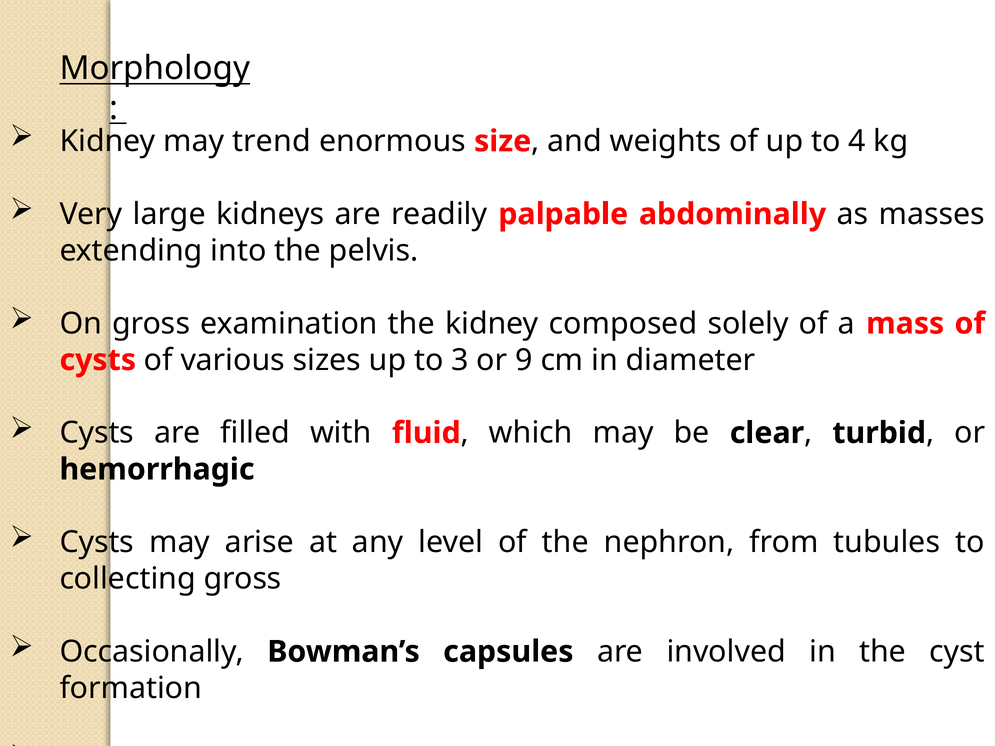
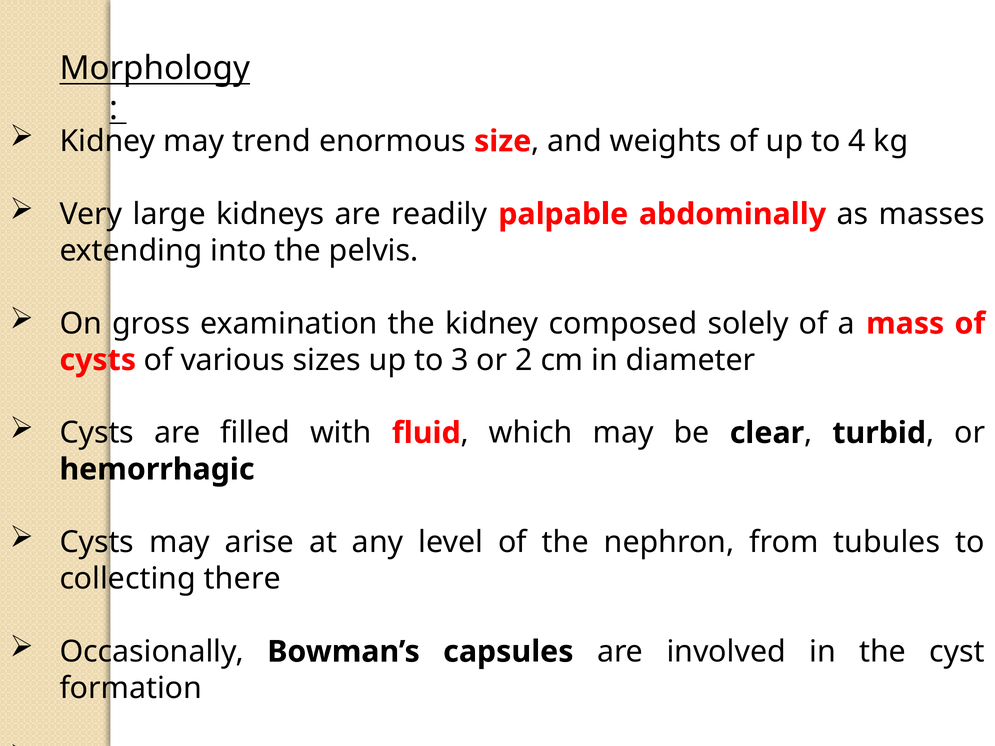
9: 9 -> 2 (524, 360)
collecting gross: gross -> there (242, 579)
